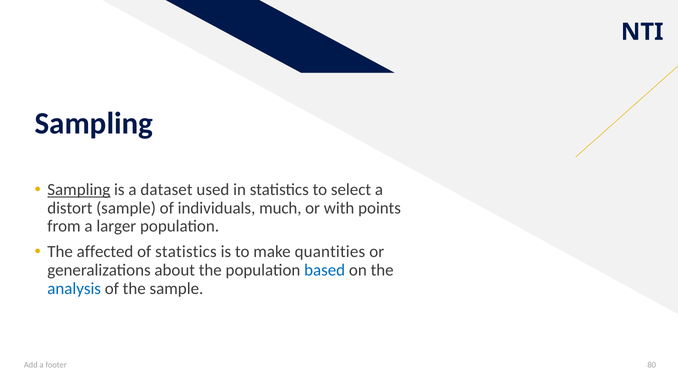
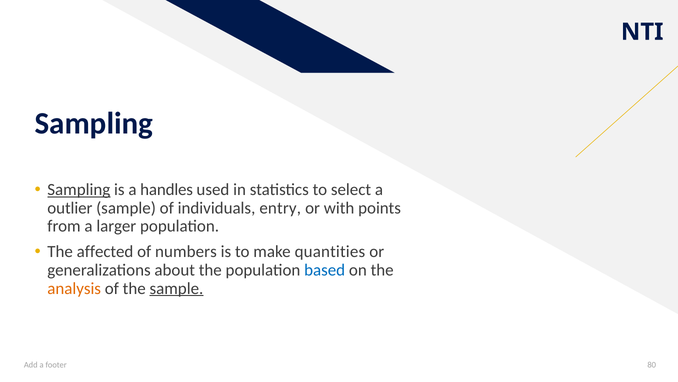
dataset: dataset -> handles (167, 189)
distort: distort -> outlier (70, 208)
much: much -> entry (280, 208)
of statistics: statistics -> numbers (186, 251)
analysis colour: blue -> orange (74, 288)
sample underline: none -> present (176, 288)
